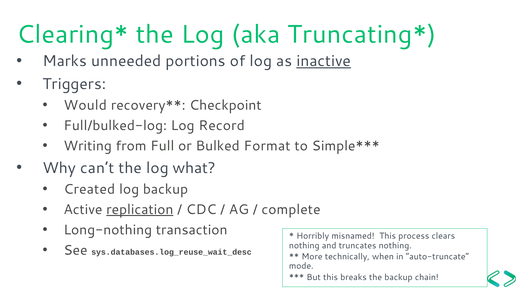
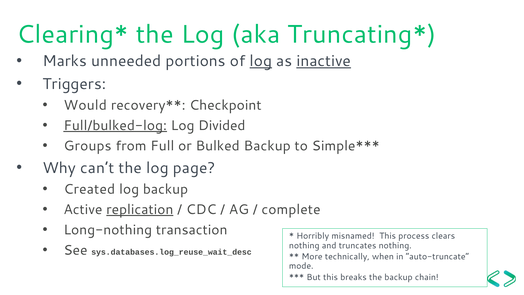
log underline: none -> present (261, 61)
Full/bulked-log underline: none -> present (115, 126)
Record: Record -> Divided (222, 126)
Writing: Writing -> Groups (88, 146)
Bulked Format: Format -> Backup (267, 146)
what: what -> page (194, 168)
